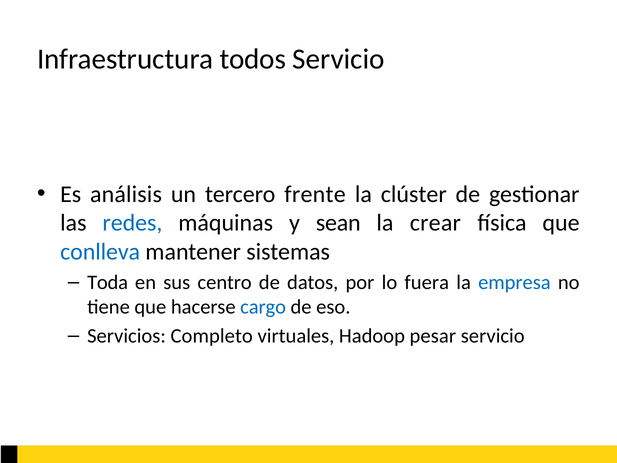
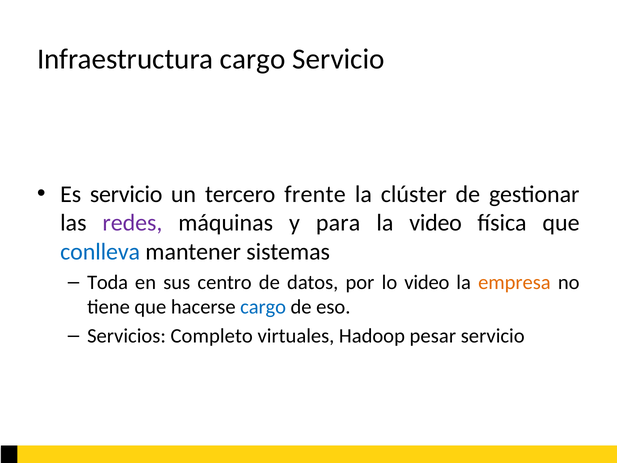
Infraestructura todos: todos -> cargo (253, 59)
Es análisis: análisis -> servicio (126, 194)
redes colour: blue -> purple (132, 223)
sean: sean -> para (338, 223)
la crear: crear -> video (436, 223)
lo fuera: fuera -> video (427, 282)
empresa colour: blue -> orange (514, 282)
